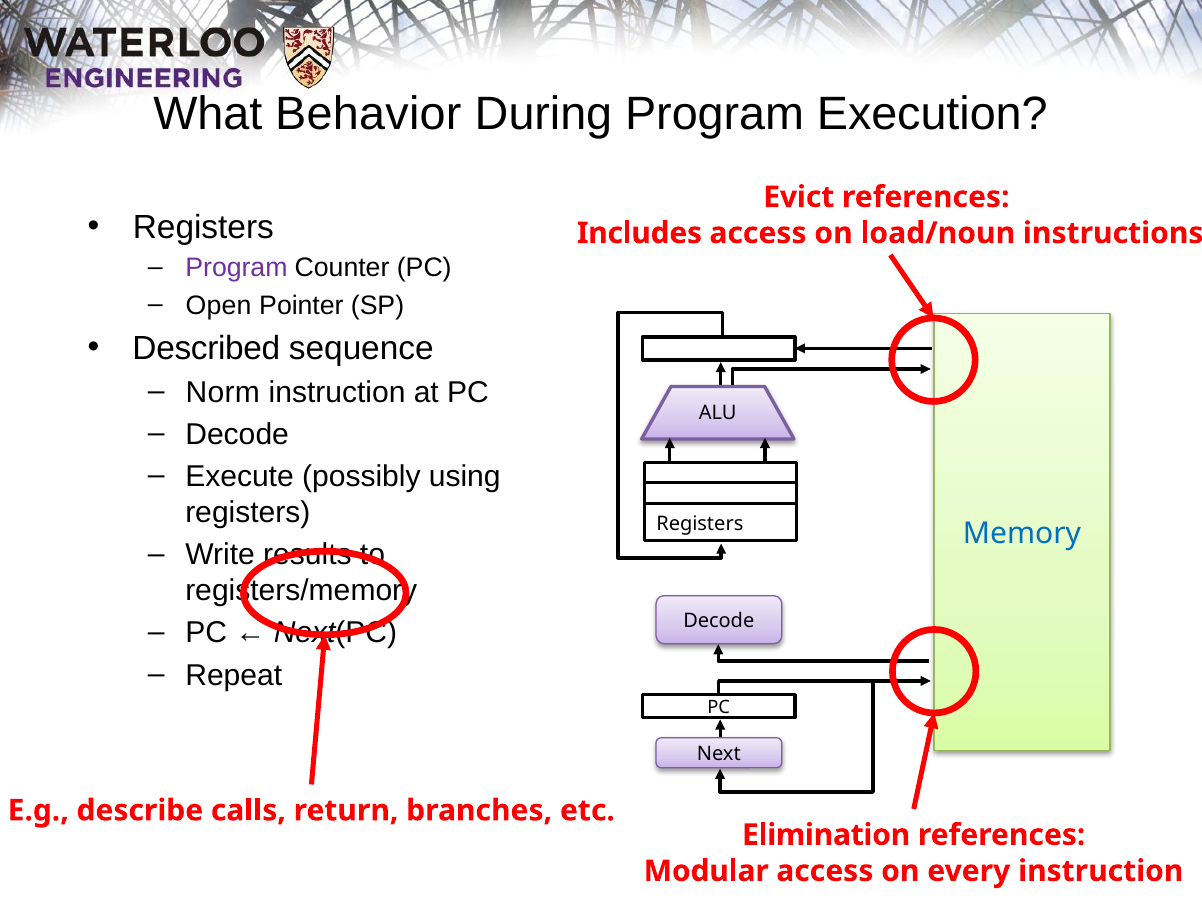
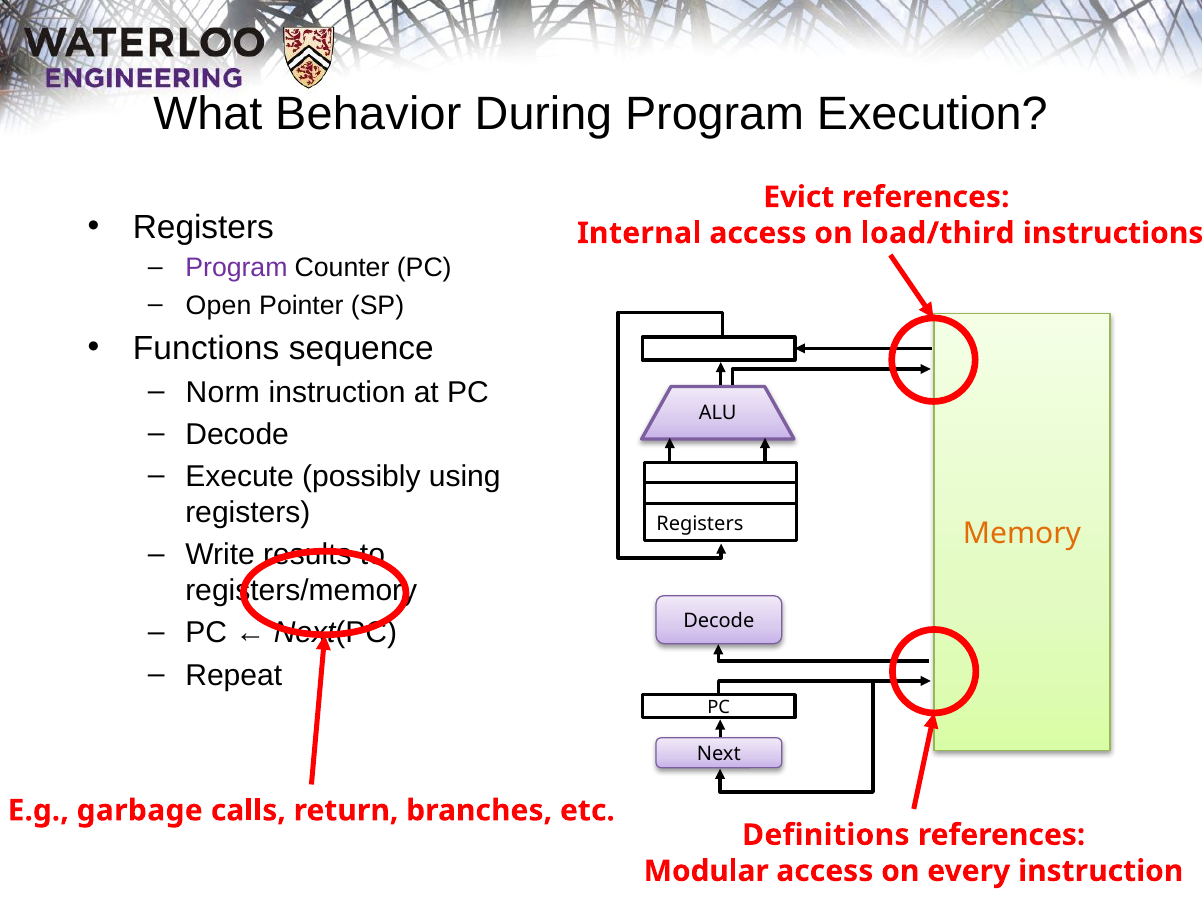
Includes: Includes -> Internal (639, 233)
load/noun: load/noun -> load/third (938, 233)
Described: Described -> Functions (206, 348)
Memory colour: blue -> orange (1022, 534)
describe: describe -> garbage (140, 810)
Elimination: Elimination -> Definitions (826, 835)
